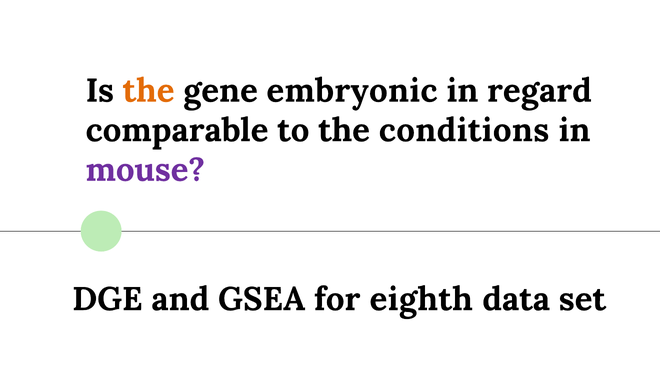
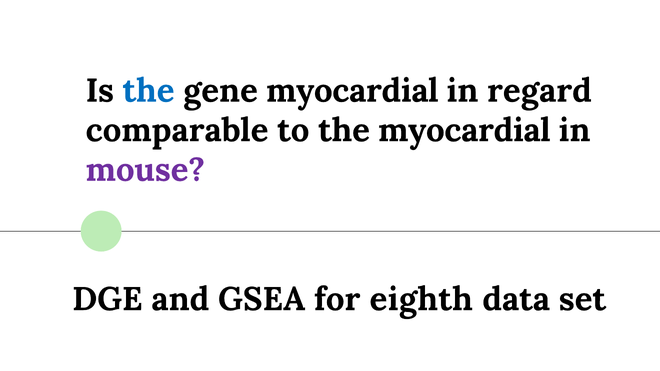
the colour: orange -> blue (149, 91)
gene embryonic: embryonic -> myocardial (352, 91)
the conditions: conditions -> myocardial (464, 130)
